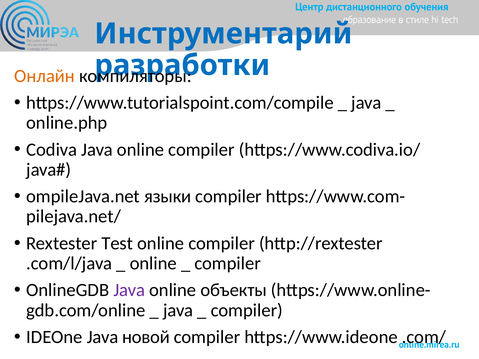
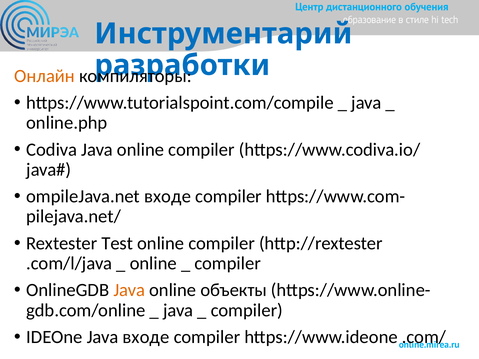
ompileJava.net языки: языки -> входе (168, 197)
Java colour: purple -> orange (129, 290)
Java новой: новой -> входе (146, 337)
